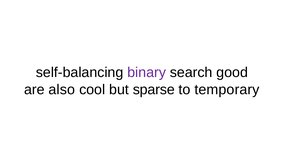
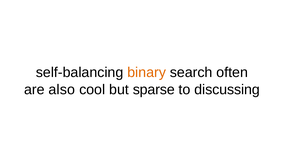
binary colour: purple -> orange (147, 72)
good: good -> often (232, 72)
temporary: temporary -> discussing (227, 89)
